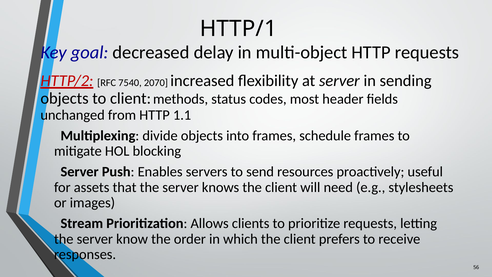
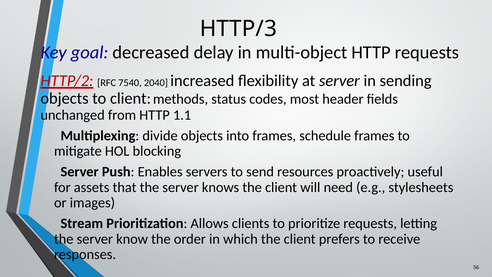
HTTP/1: HTTP/1 -> HTTP/3 (238, 29)
2070: 2070 -> 2040 (156, 83)
